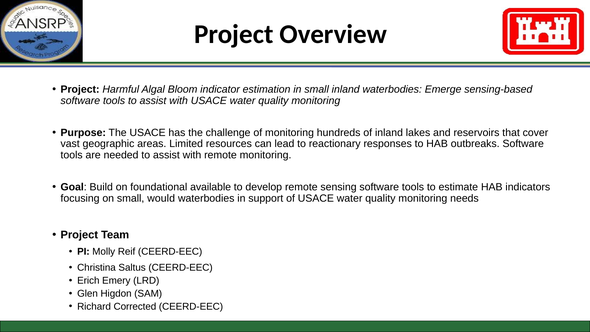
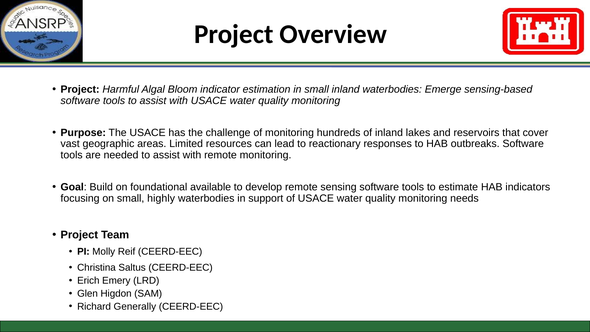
would: would -> highly (161, 198)
Corrected: Corrected -> Generally (135, 306)
